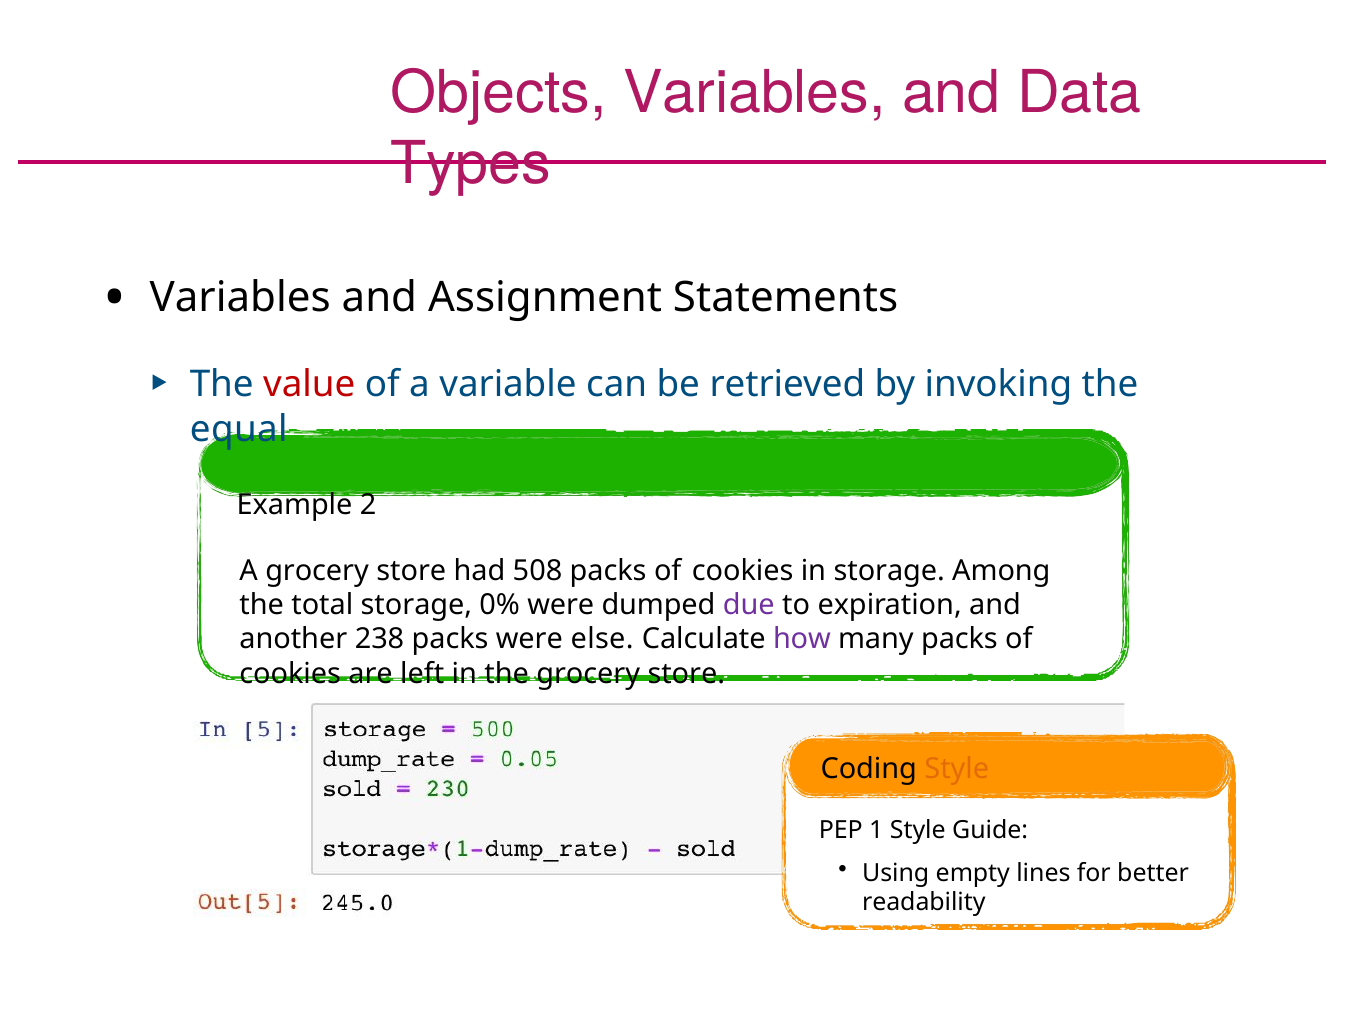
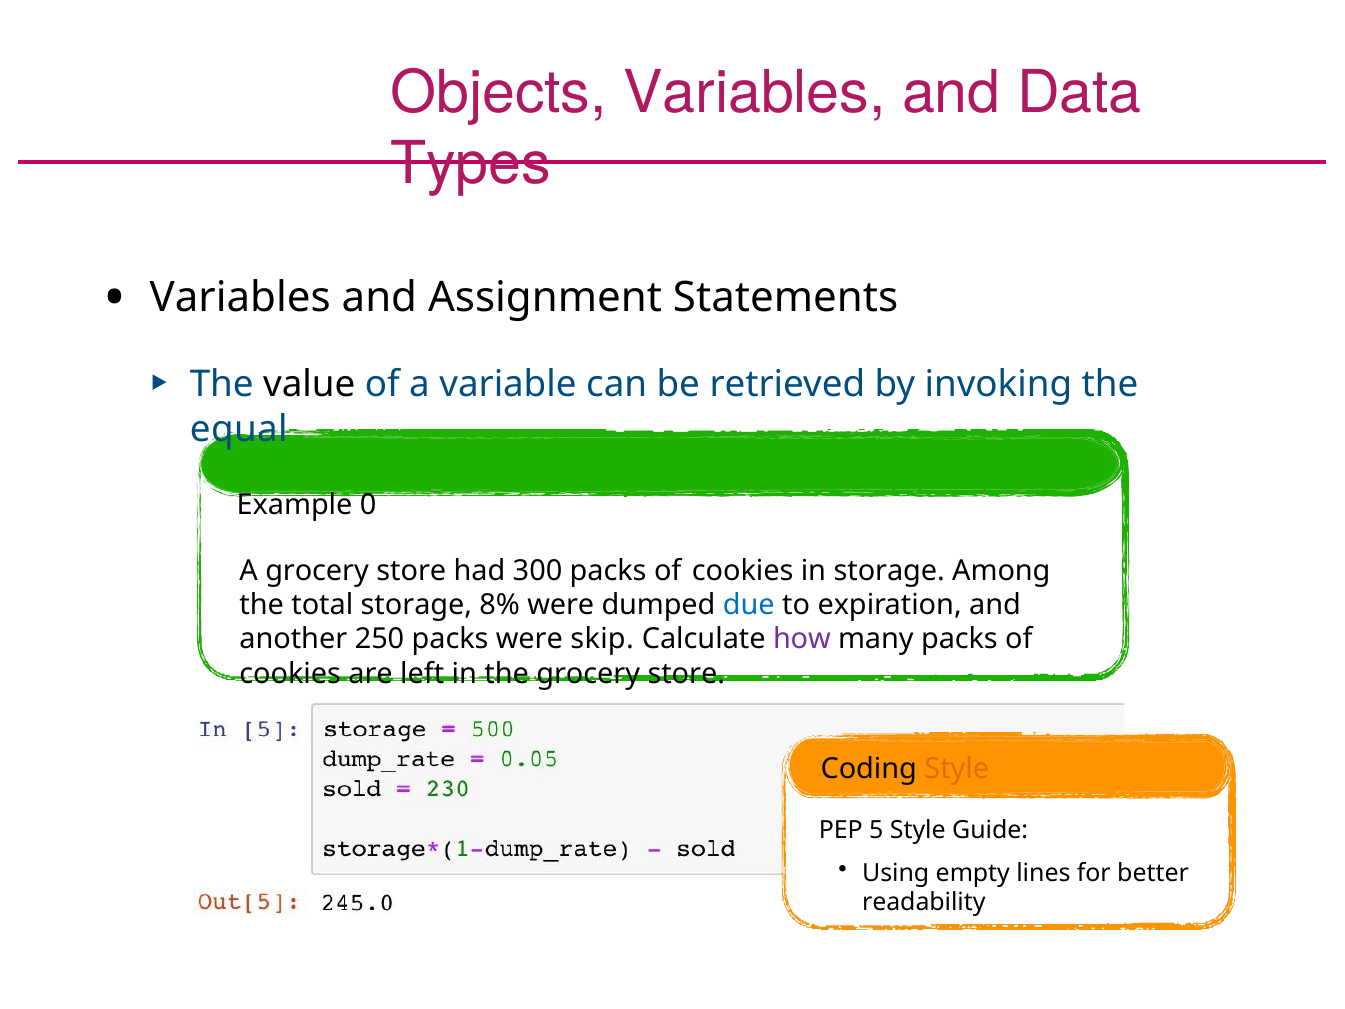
value colour: red -> black (309, 385)
2: 2 -> 0 (368, 505)
508: 508 -> 300 (538, 571)
0%: 0% -> 8% (500, 605)
due colour: purple -> blue (749, 605)
238: 238 -> 250 (380, 639)
else: else -> skip (602, 639)
1: 1 -> 5 (876, 830)
